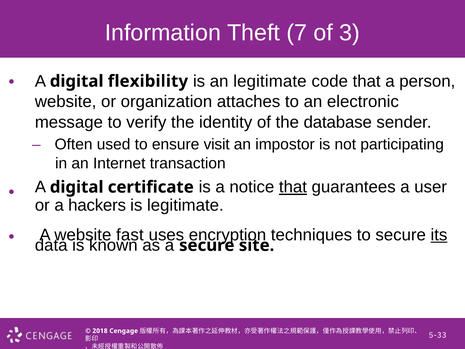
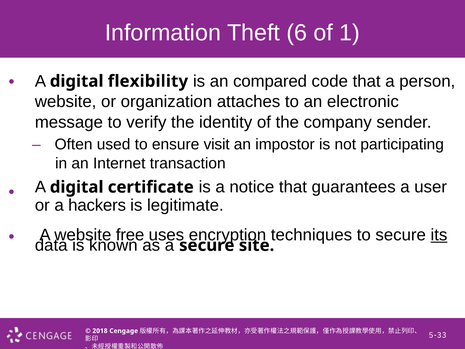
7: 7 -> 6 (297, 33)
3: 3 -> 1 (350, 33)
an legitimate: legitimate -> compared (270, 81)
database: database -> company (338, 122)
that underline: present -> none (293, 187)
fast: fast -> free (130, 235)
